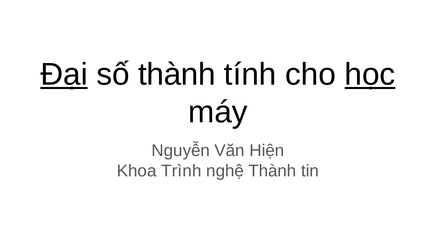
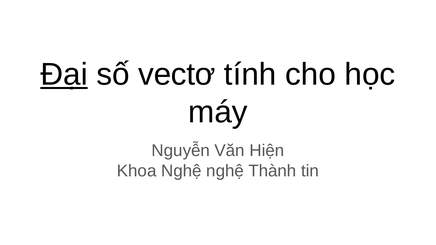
số thành: thành -> vectơ (177, 75)
học underline: present -> none (370, 75)
Khoa Trình: Trình -> Nghệ (181, 171)
